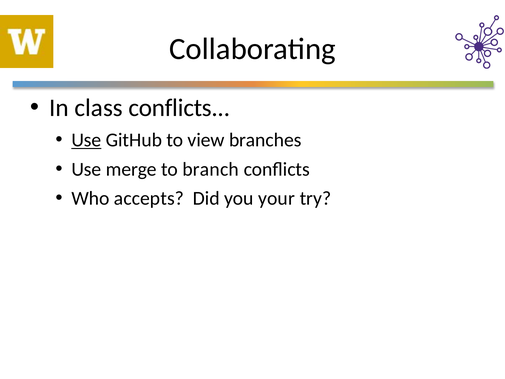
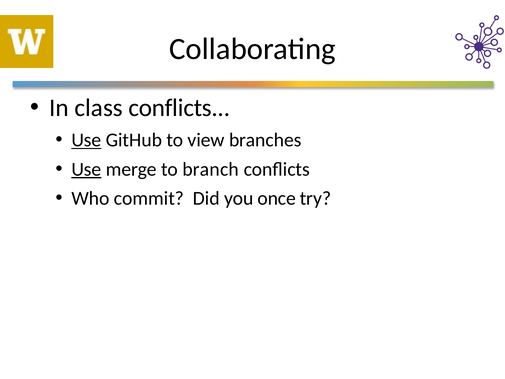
Use underline: none -> present (86, 169)
accepts: accepts -> commit (149, 198)
your: your -> once (277, 198)
